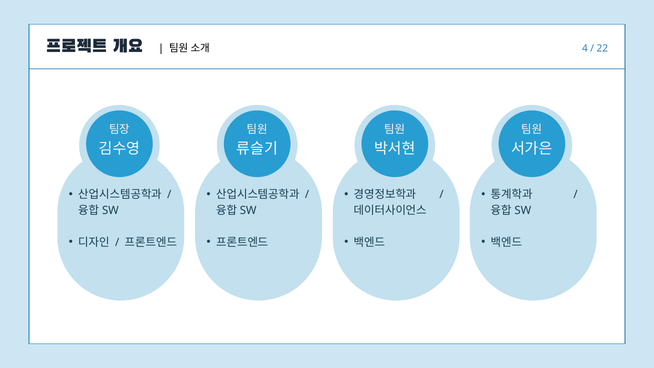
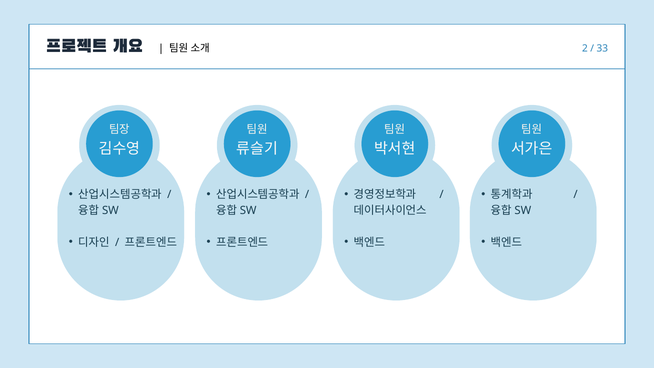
4: 4 -> 2 (585, 49)
22: 22 -> 33 (602, 49)
